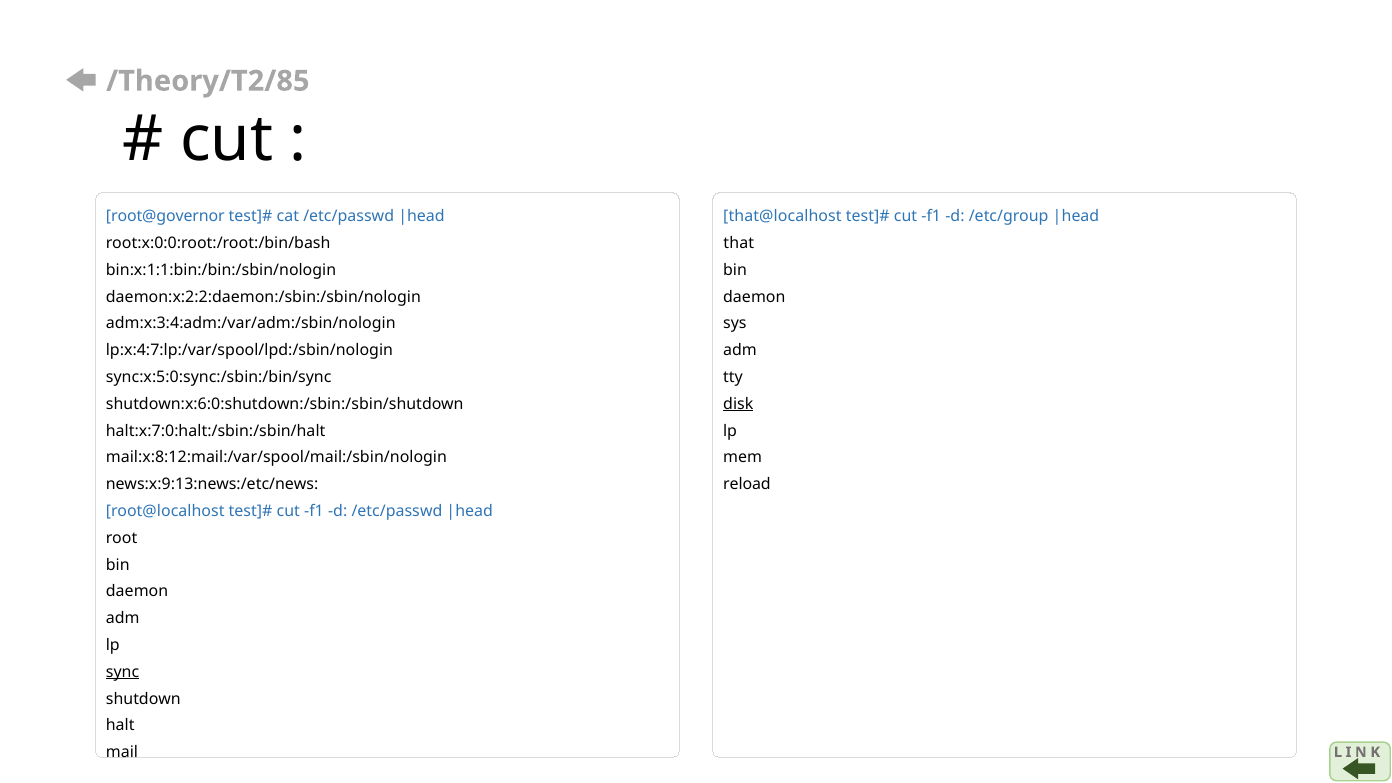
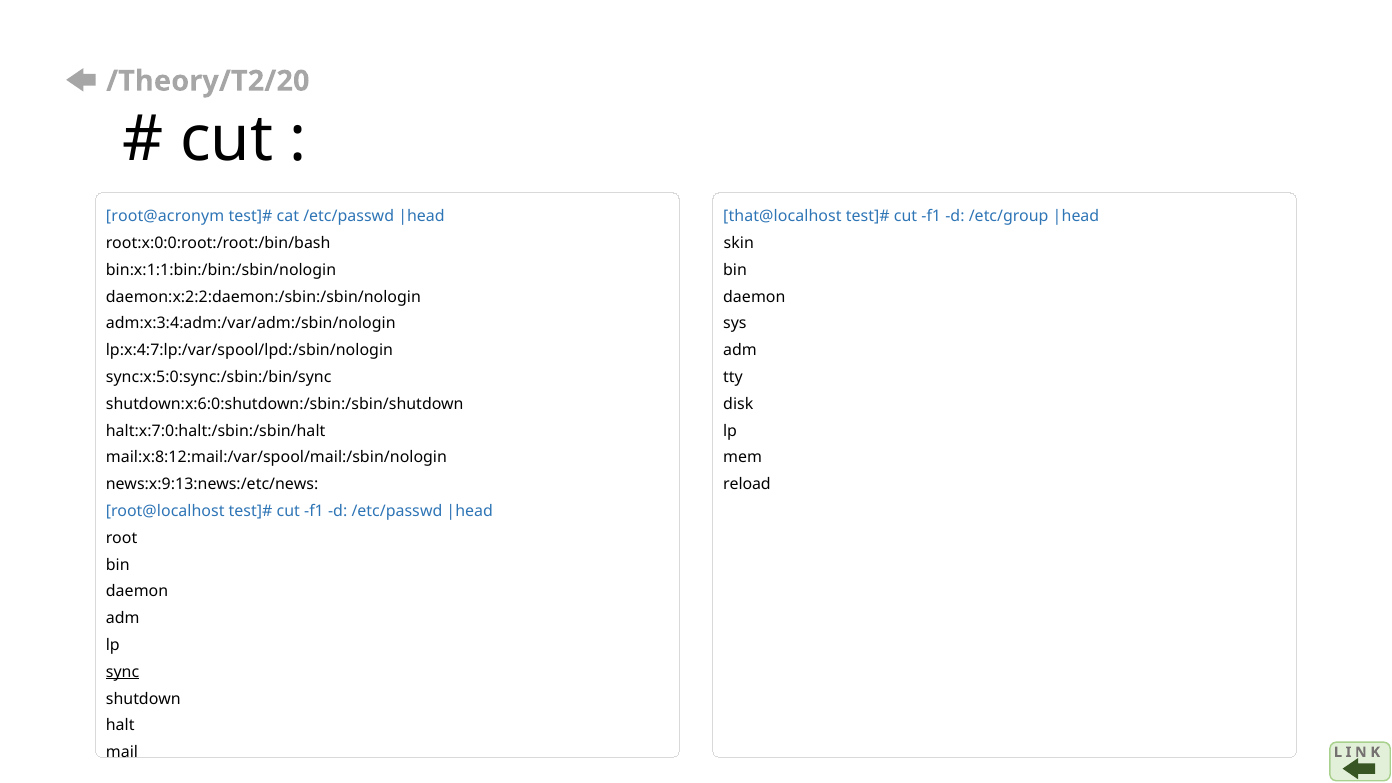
/Theory/T2/85: /Theory/T2/85 -> /Theory/T2/20 (208, 81)
root@governor: root@governor -> root@acronym (165, 216)
that: that -> skin (739, 243)
disk underline: present -> none (738, 404)
